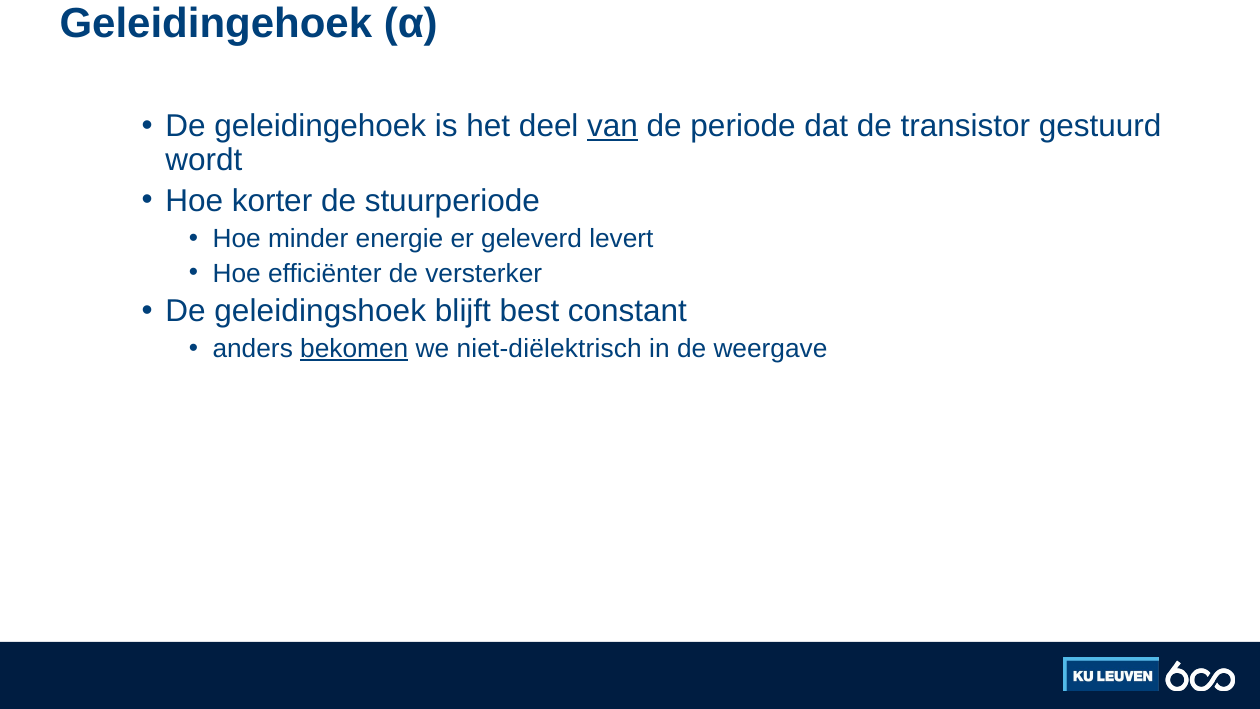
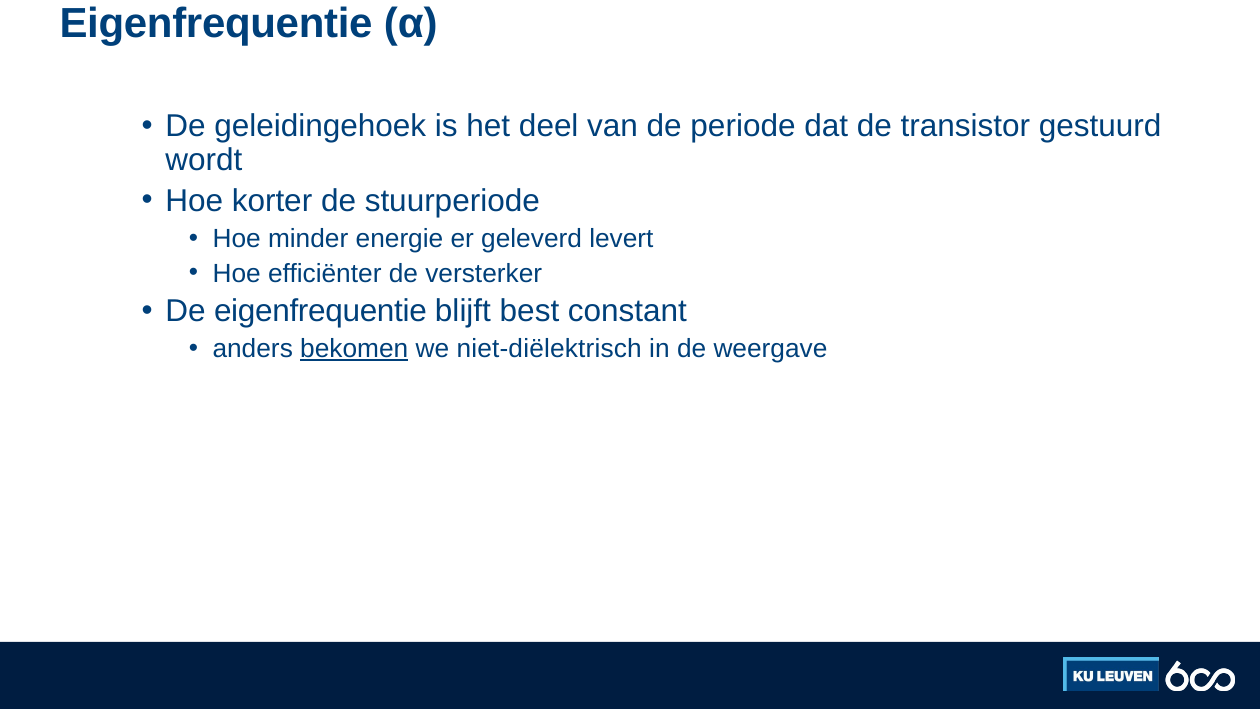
Geleidingehoek: Geleidingehoek -> Eigenfrequentie (216, 24)
van underline: present -> none (613, 126)
De geleidingshoek: geleidingshoek -> eigenfrequentie (320, 311)
